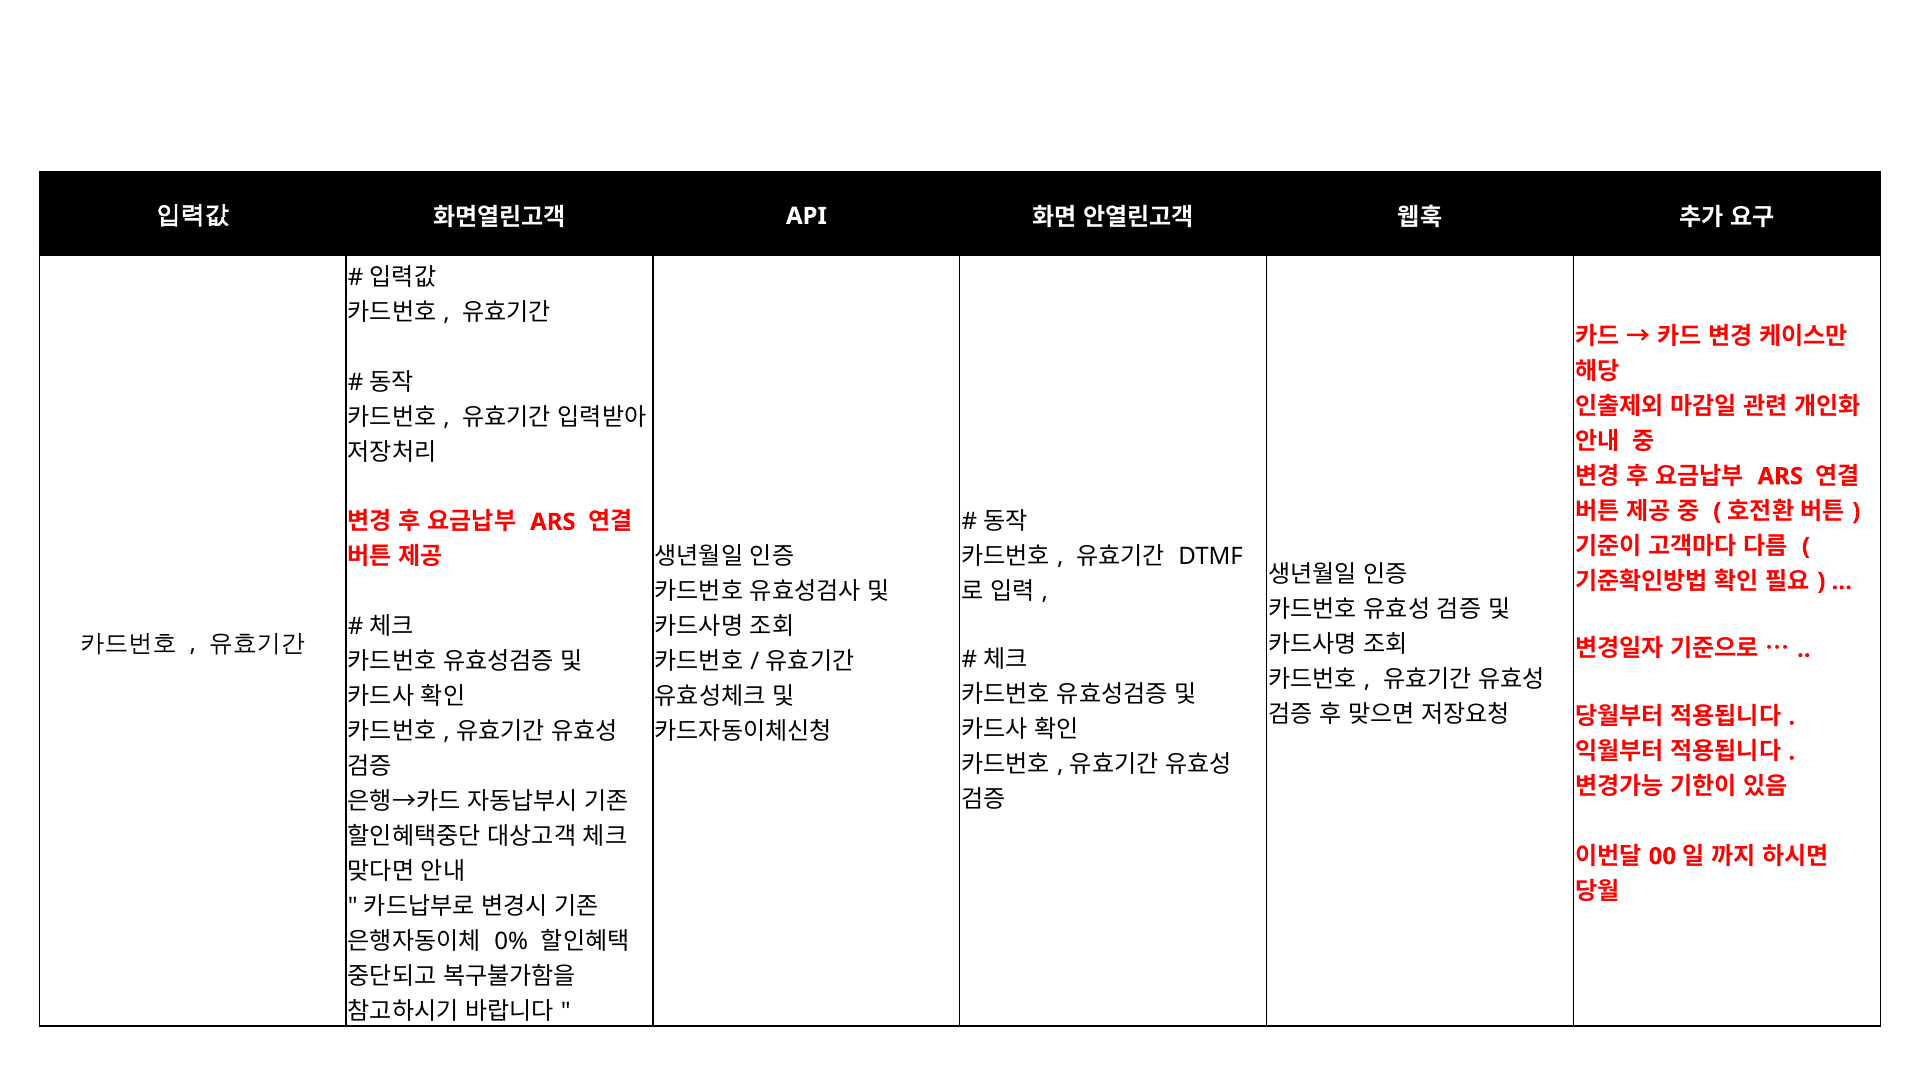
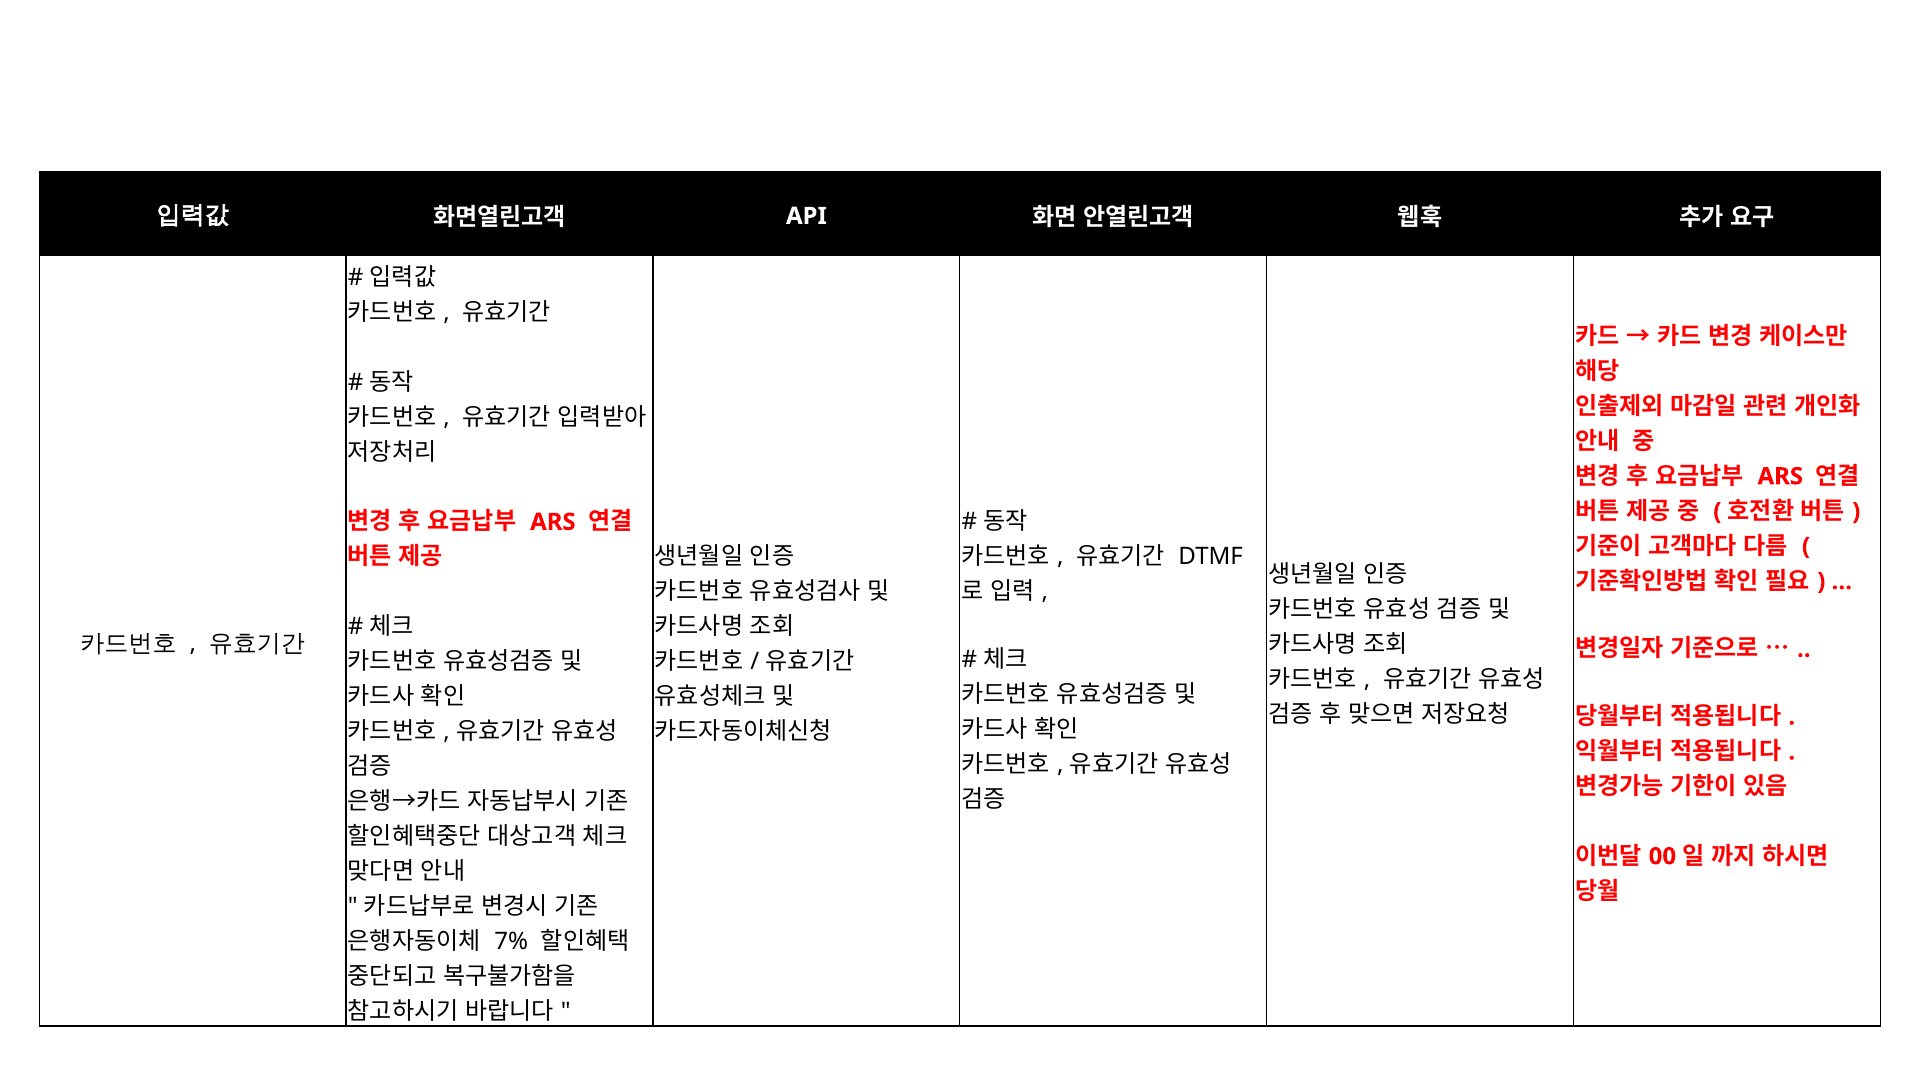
0%: 0% -> 7% (511, 941)
